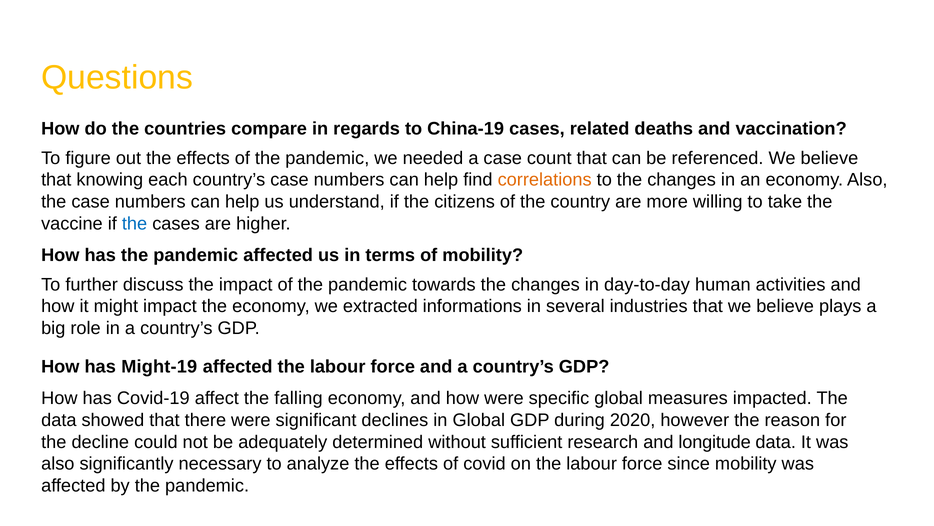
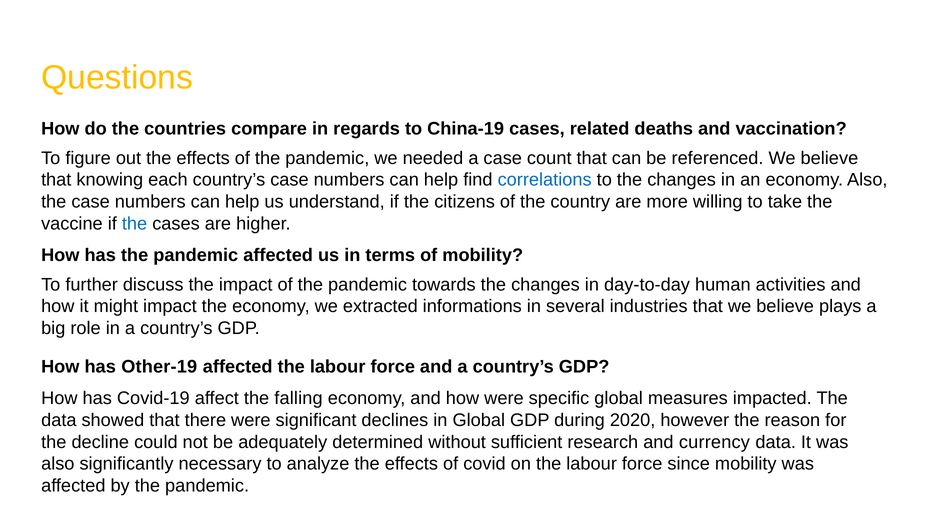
correlations colour: orange -> blue (545, 180)
Might-19: Might-19 -> Other-19 (159, 366)
longitude: longitude -> currency (714, 442)
